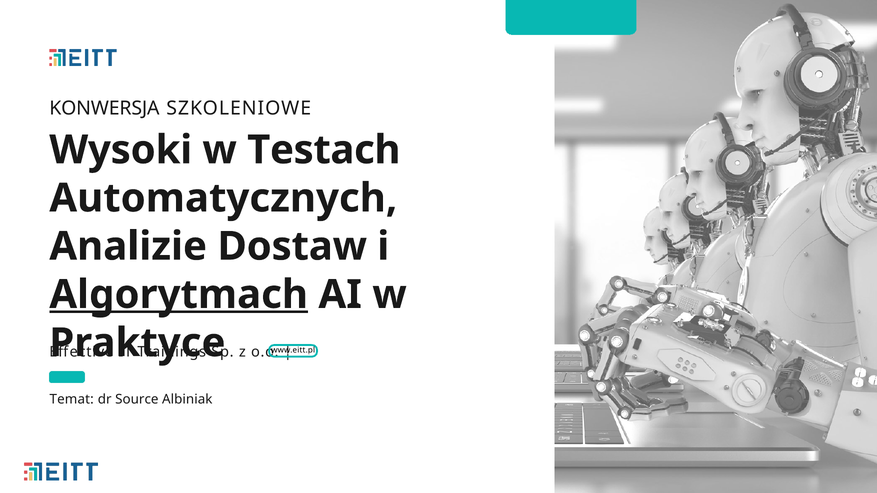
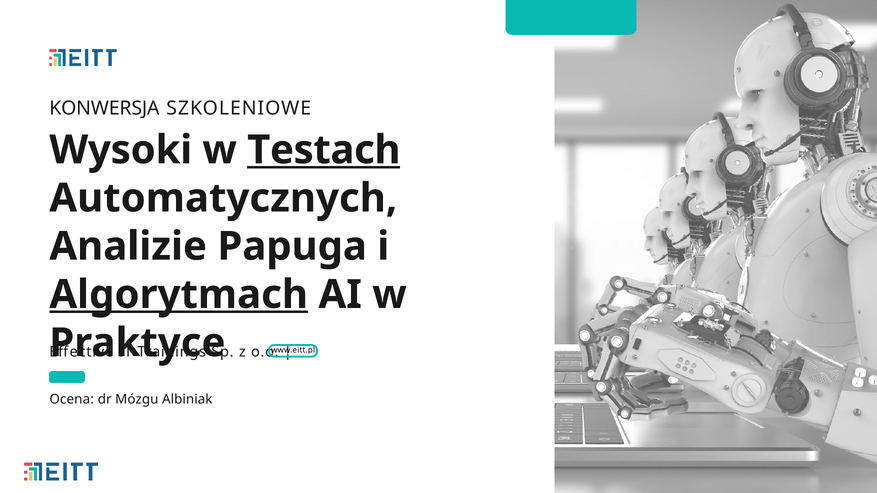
Testach underline: none -> present (324, 150)
Dostaw: Dostaw -> Papuga (292, 247)
Temat: Temat -> Ocena (72, 399)
Source: Source -> Mózgu (137, 399)
